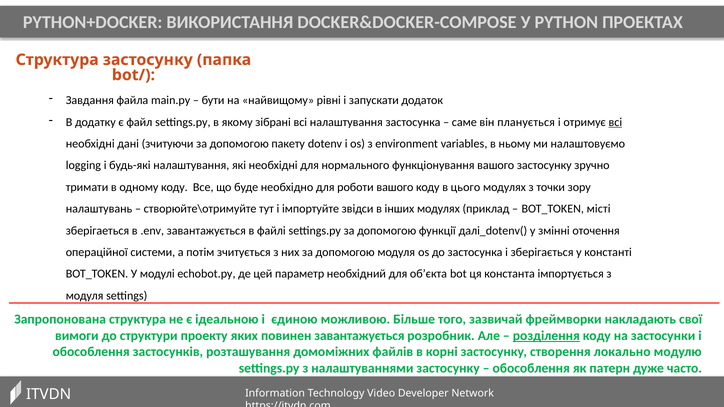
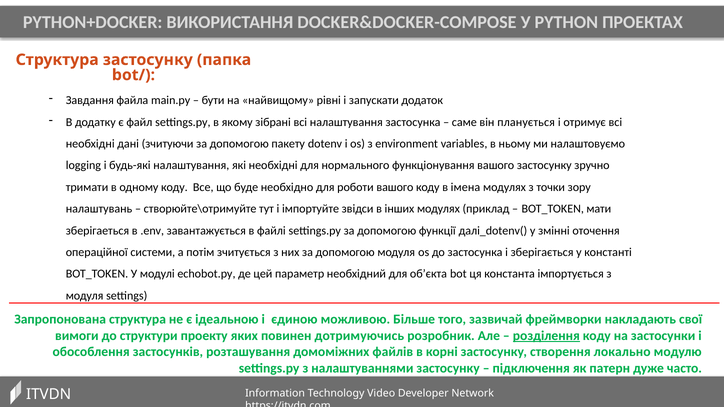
всі underline: present -> none (615, 122)
цього: цього -> імена (465, 187)
місті: місті -> мати (599, 209)
повинен завантажується: завантажується -> дотримуючись (359, 336)
обособлення: обособлення -> підключення (531, 368)
